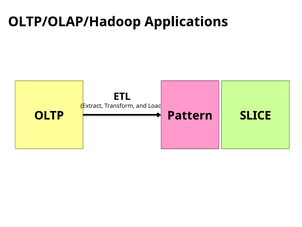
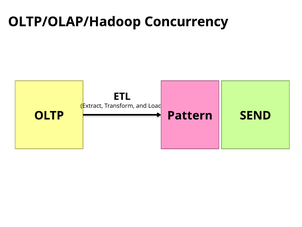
Applications: Applications -> Concurrency (186, 22)
SLICE: SLICE -> SEND (255, 115)
